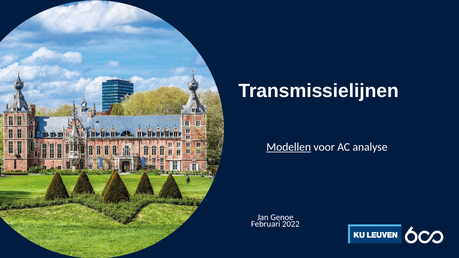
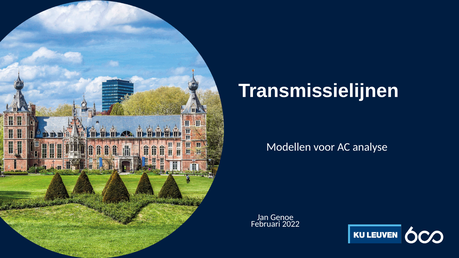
Modellen underline: present -> none (289, 147)
